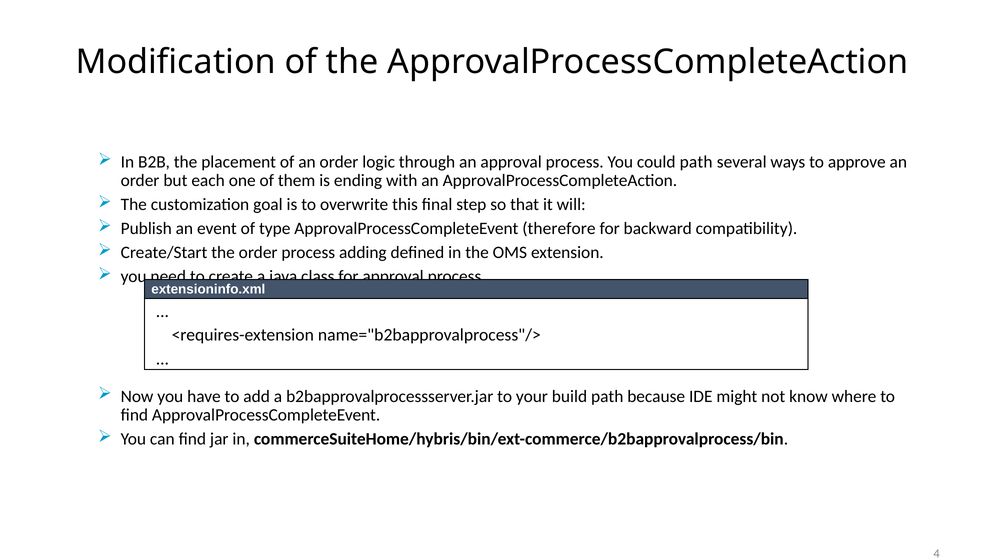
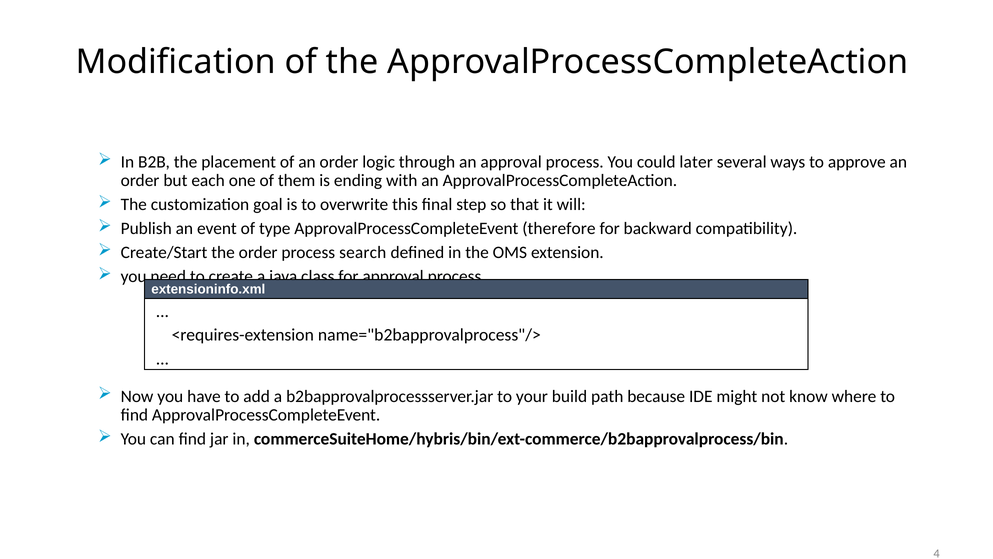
could path: path -> later (696, 162)
adding: adding -> search (363, 252)
